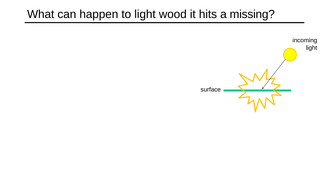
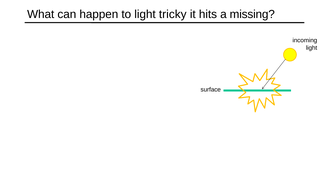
wood: wood -> tricky (173, 14)
